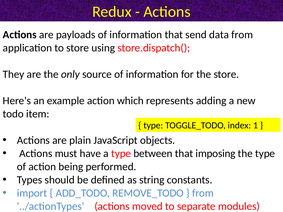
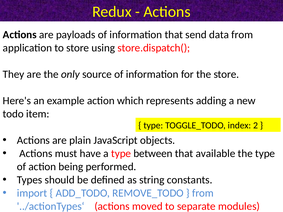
1: 1 -> 2 (256, 126)
imposing: imposing -> available (215, 154)
